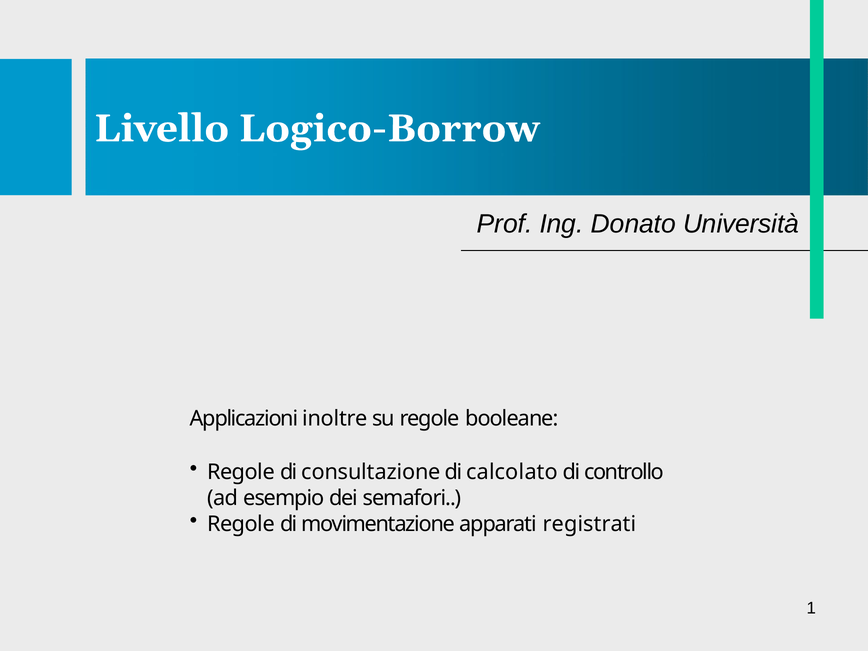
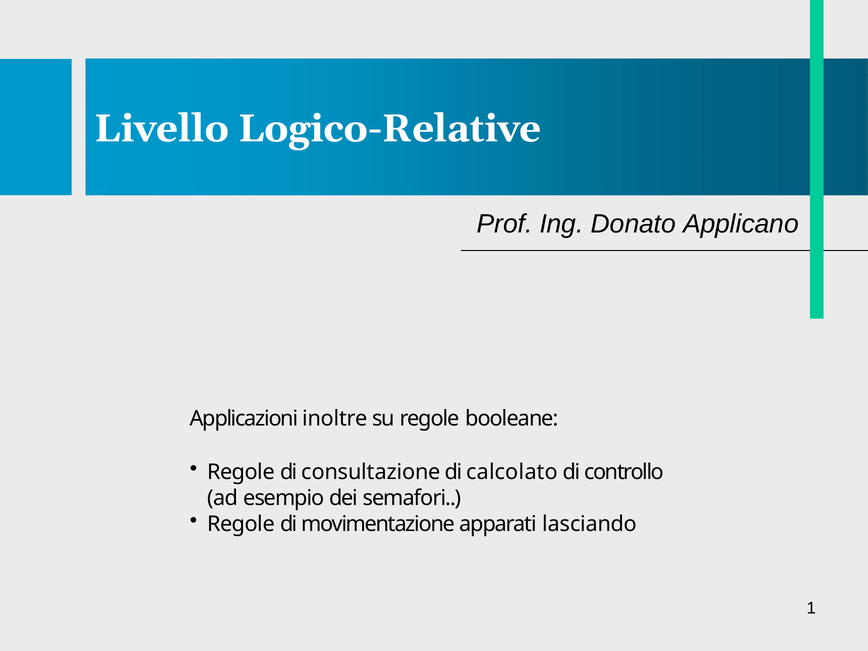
Logico-Borrow: Logico-Borrow -> Logico-Relative (390, 129)
Università: Università -> Applicano (741, 224)
registrati: registrati -> lasciando (590, 524)
